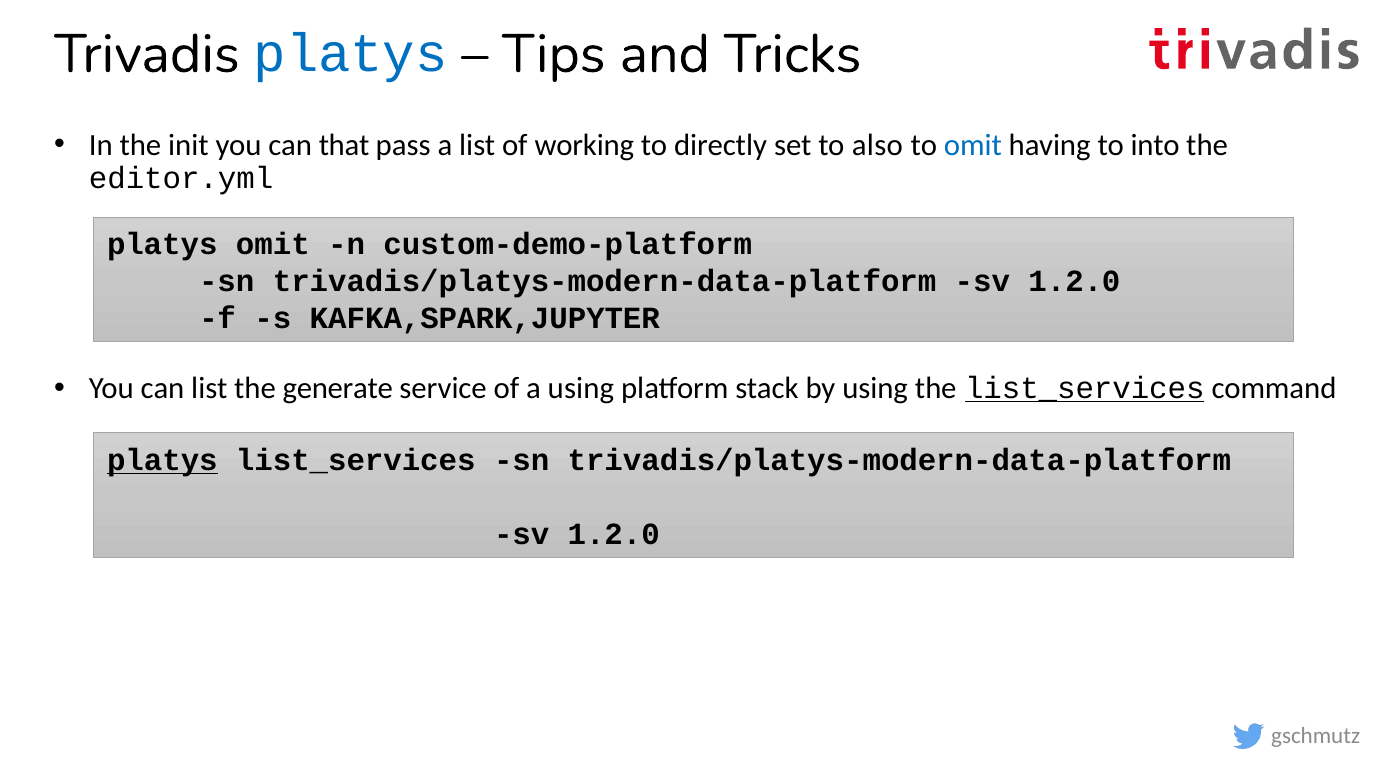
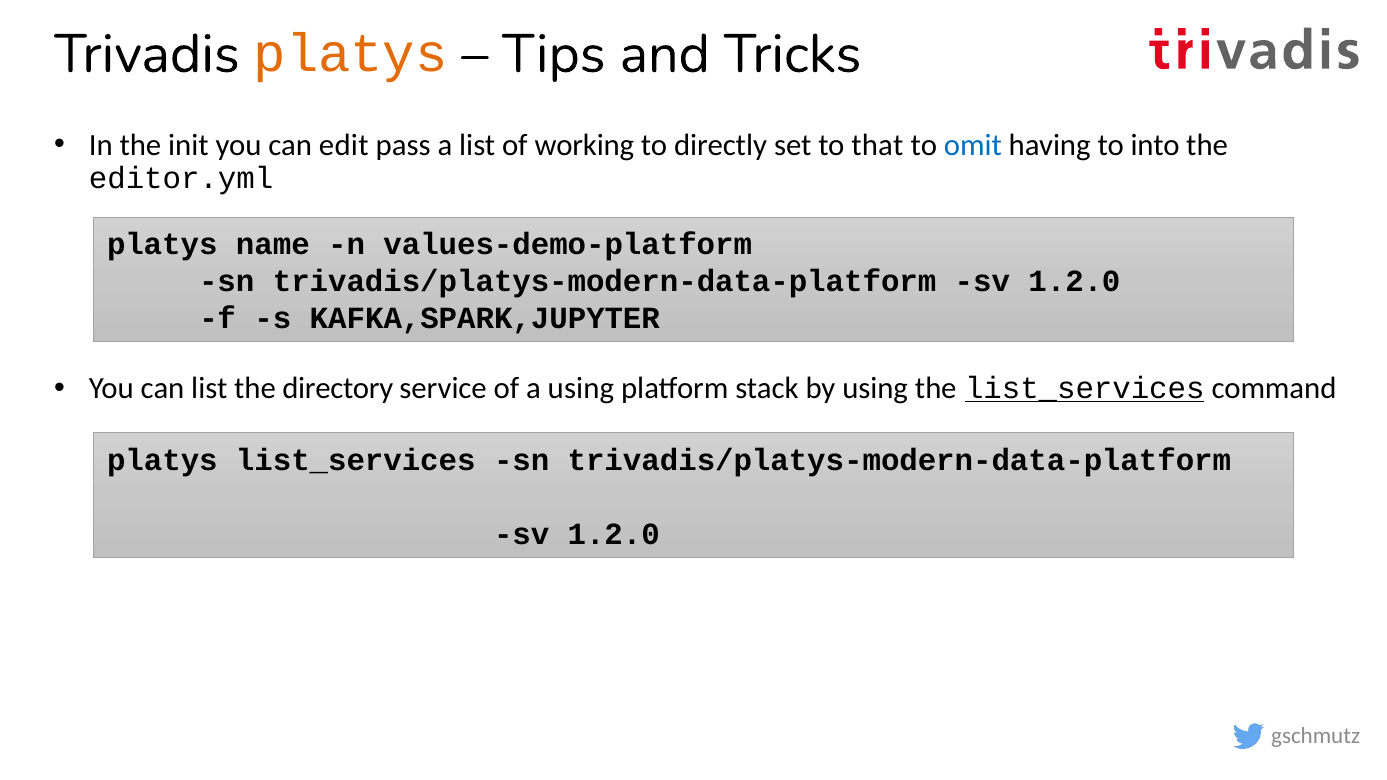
platys colour: blue -> orange (351, 54)
that: that -> edit (344, 145)
also: also -> that (877, 145)
platys omit: omit -> name (273, 245)
custom-demo-platform: custom-demo-platform -> values-demo-platform (568, 245)
generate: generate -> directory (338, 388)
platys underline: present -> none (162, 460)
